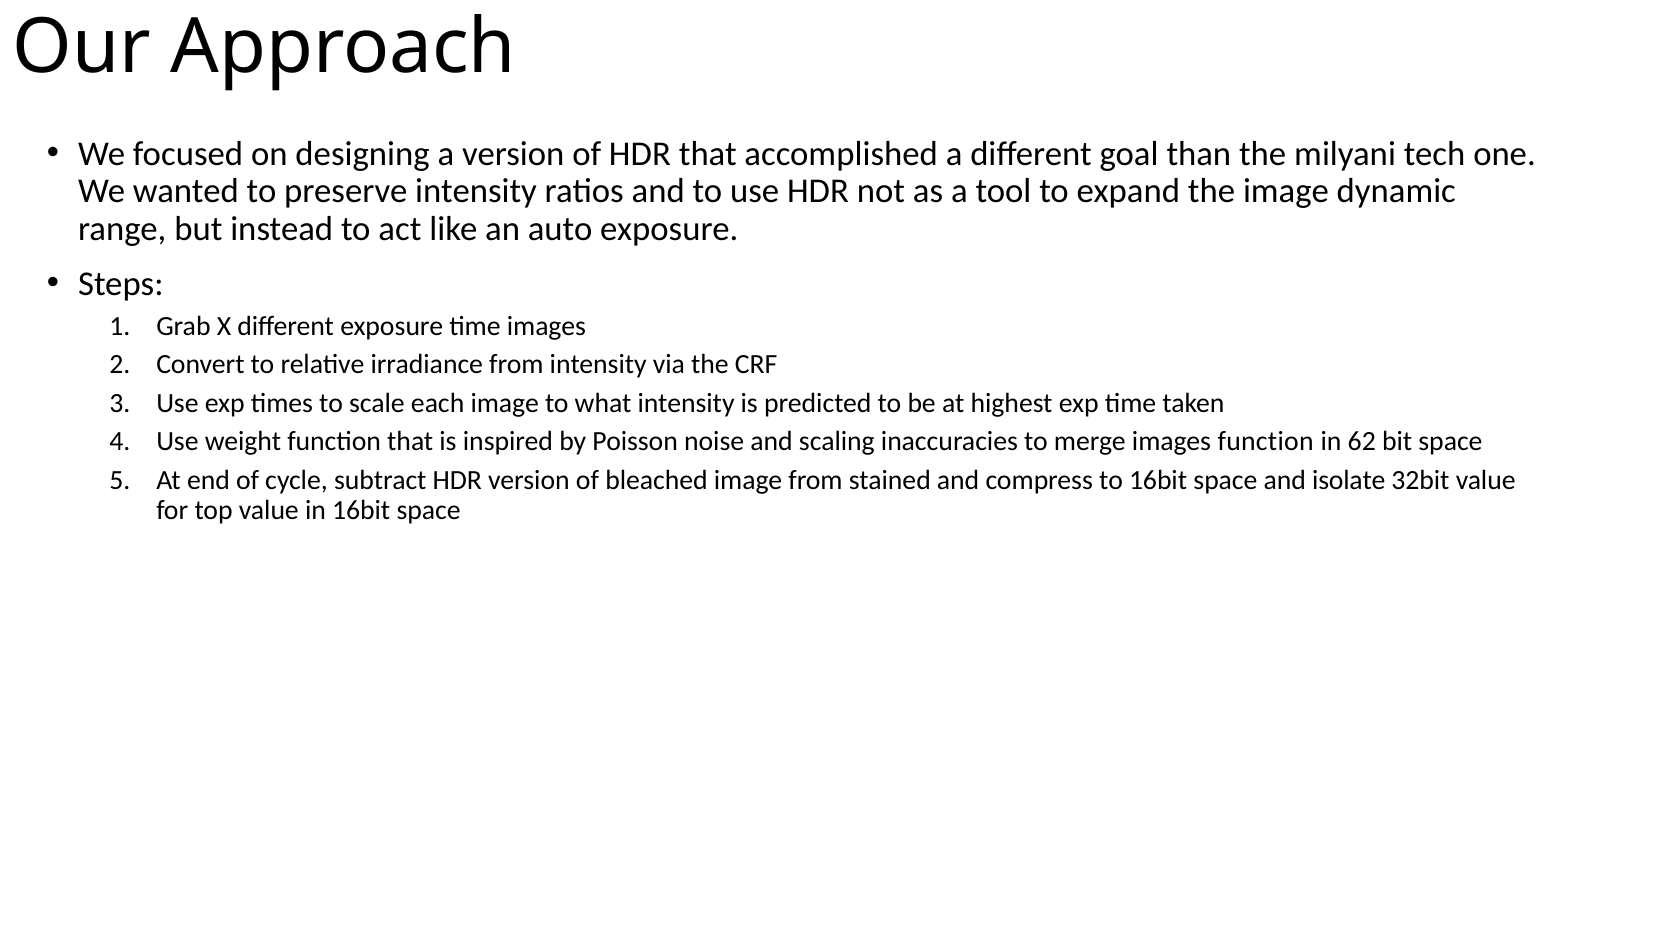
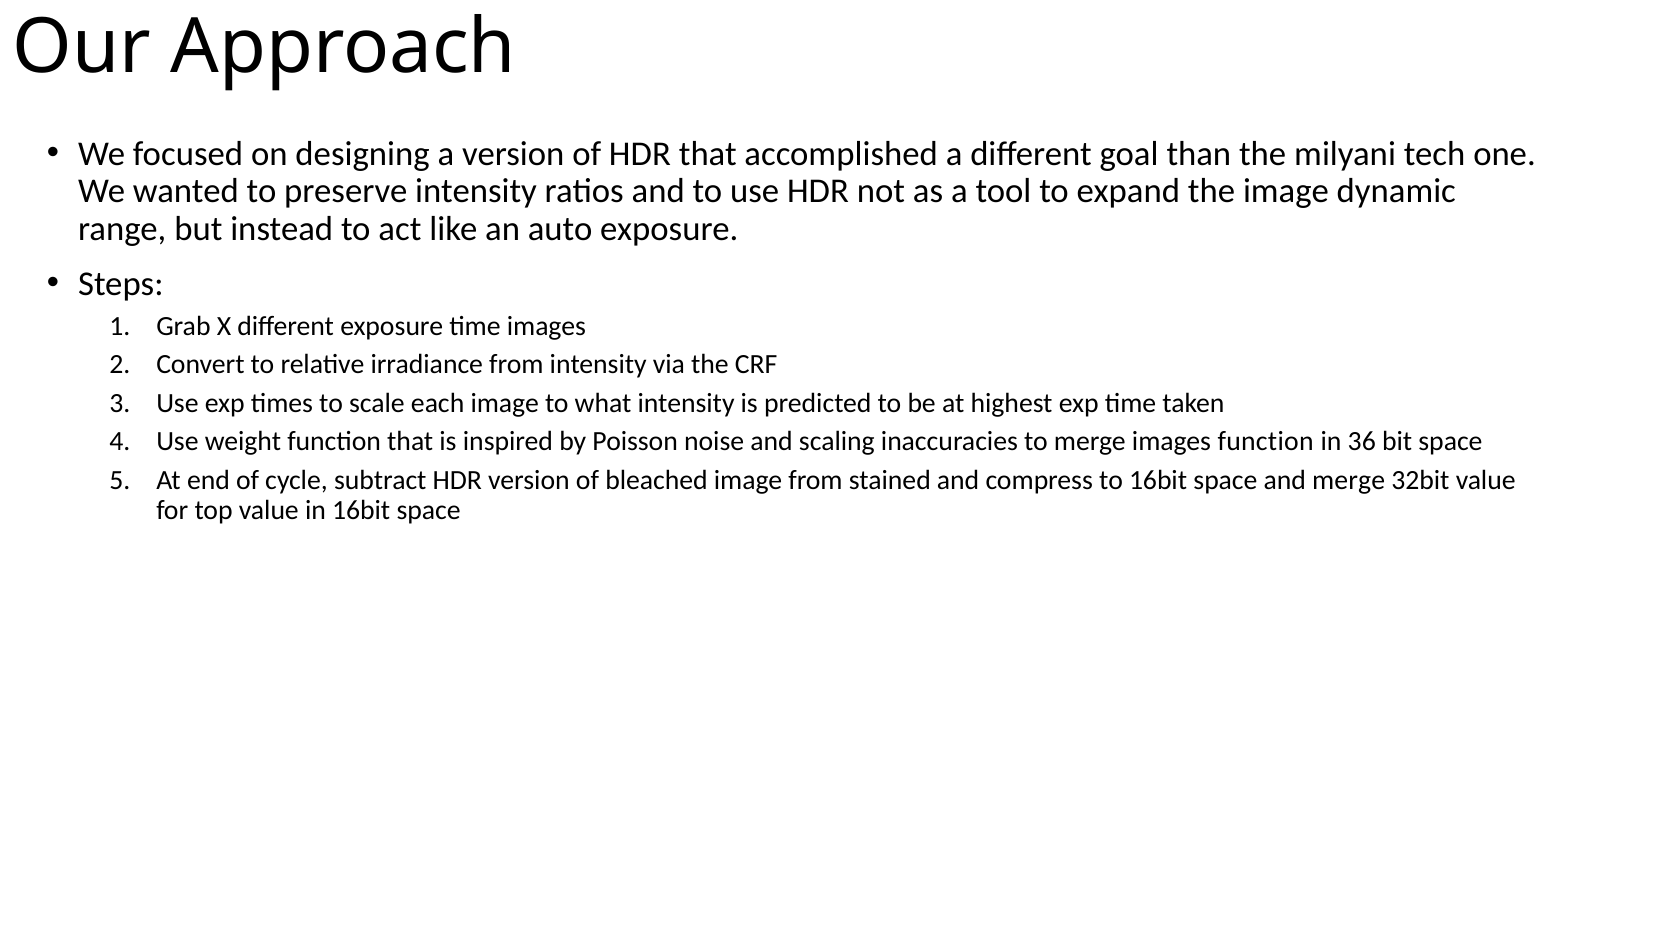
62: 62 -> 36 (1362, 442)
and isolate: isolate -> merge (1349, 480)
